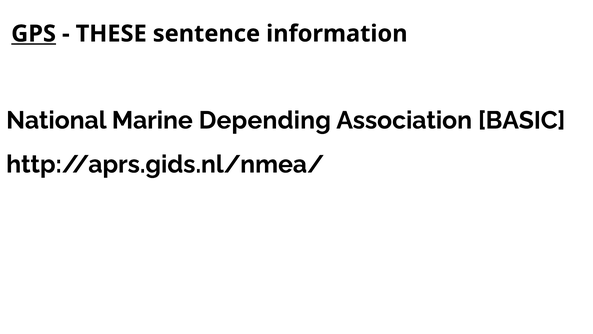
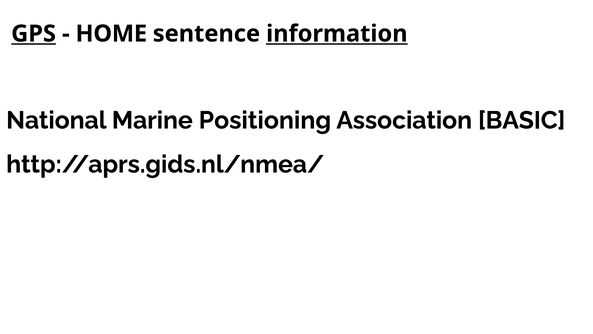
THESE: THESE -> HOME (111, 34)
information underline: none -> present (337, 34)
Depending: Depending -> Positioning (265, 120)
